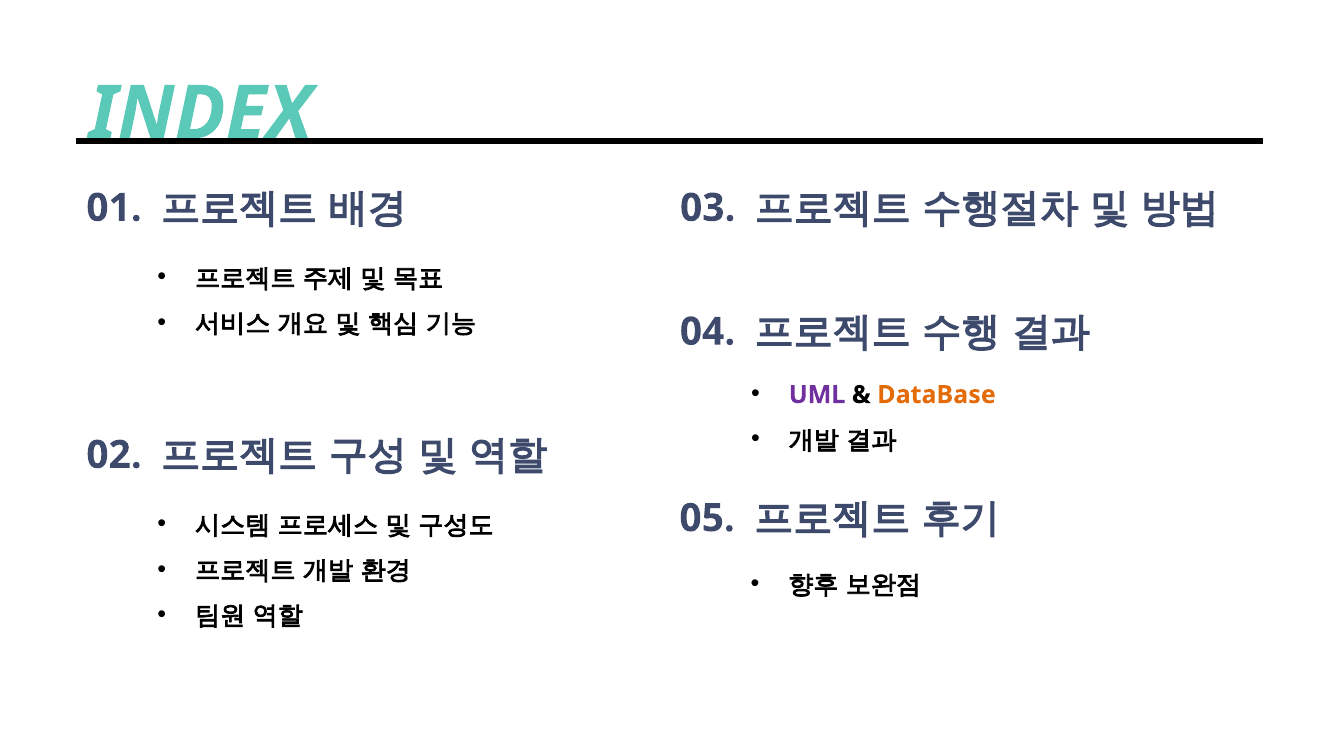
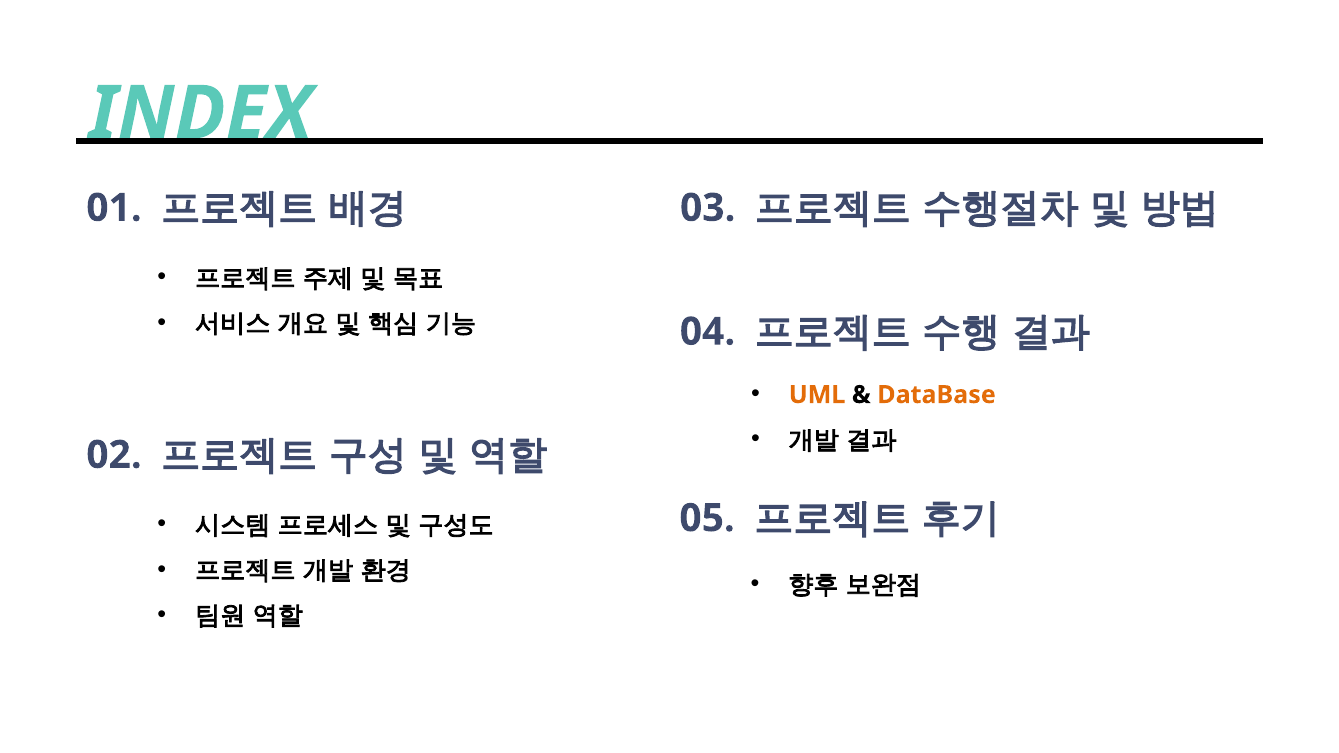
UML colour: purple -> orange (817, 395)
